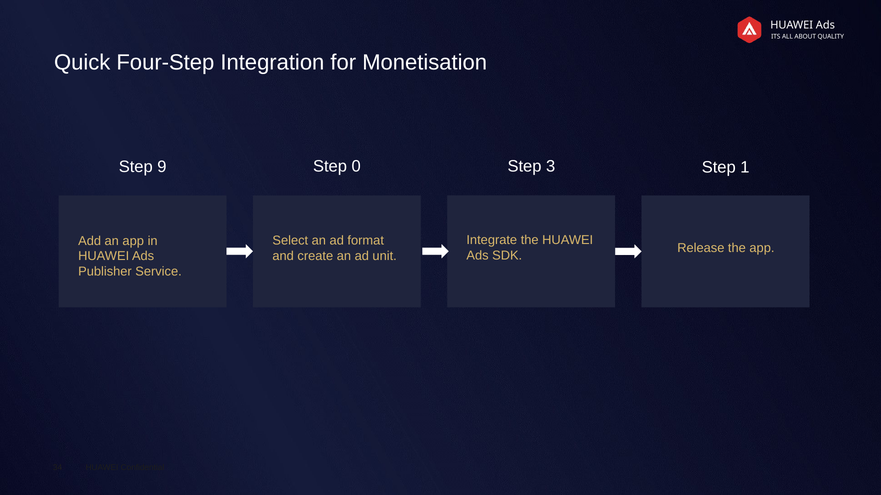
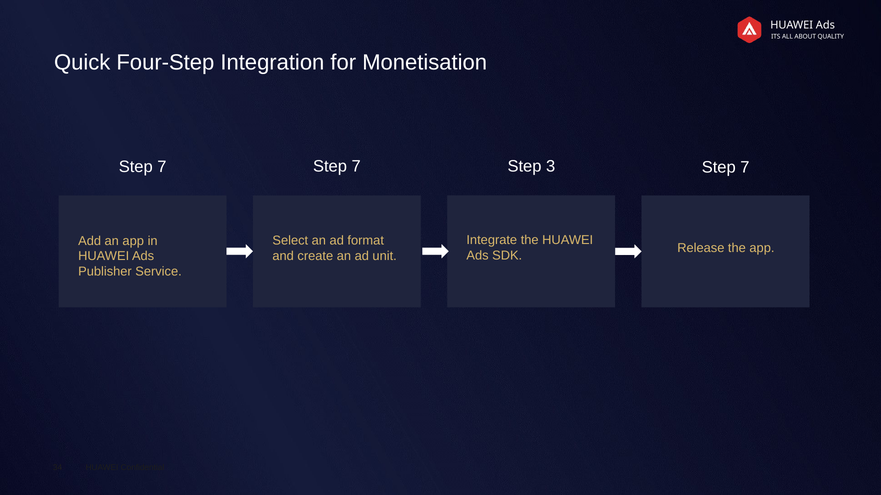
9: 9 -> 7 (162, 167)
0: 0 -> 7 (356, 166)
3 Step 1: 1 -> 7 (745, 167)
